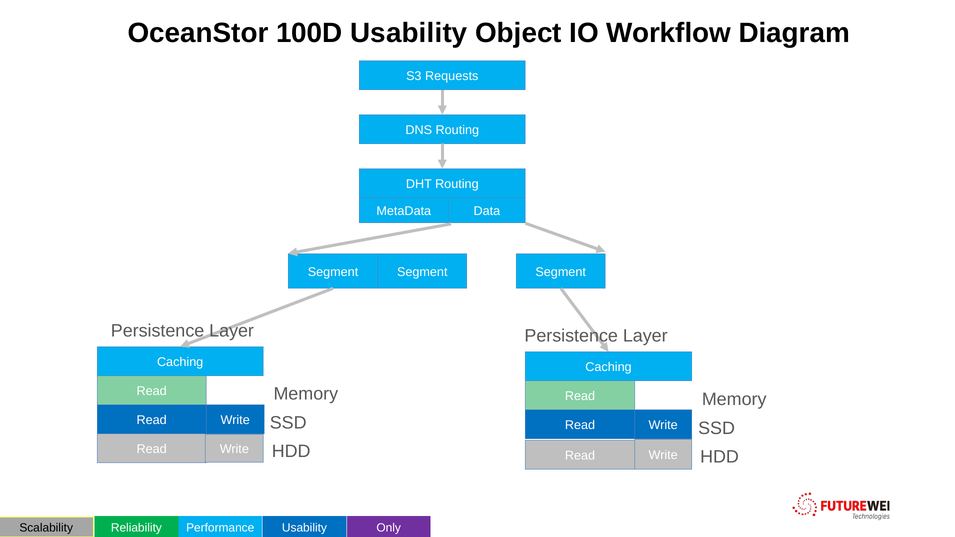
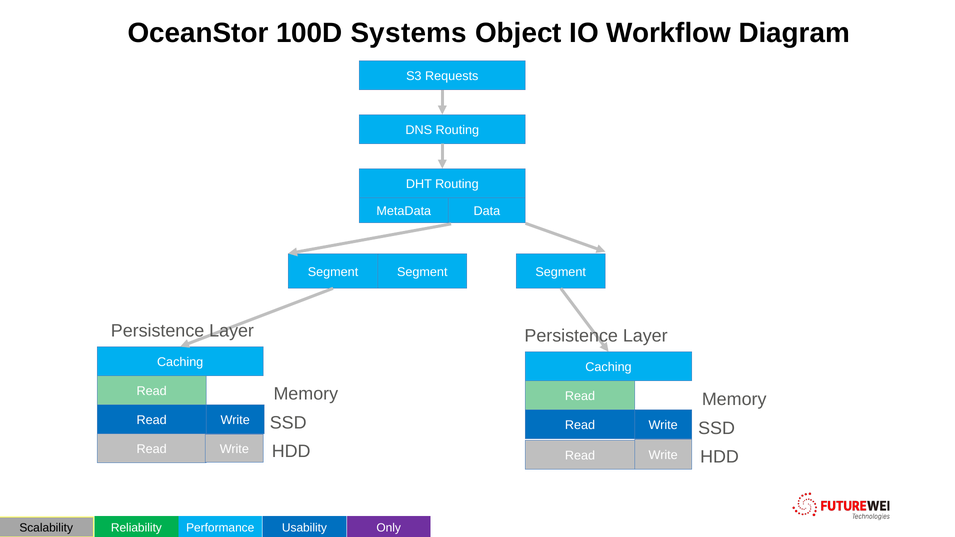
100D Usability: Usability -> Systems (409, 33)
